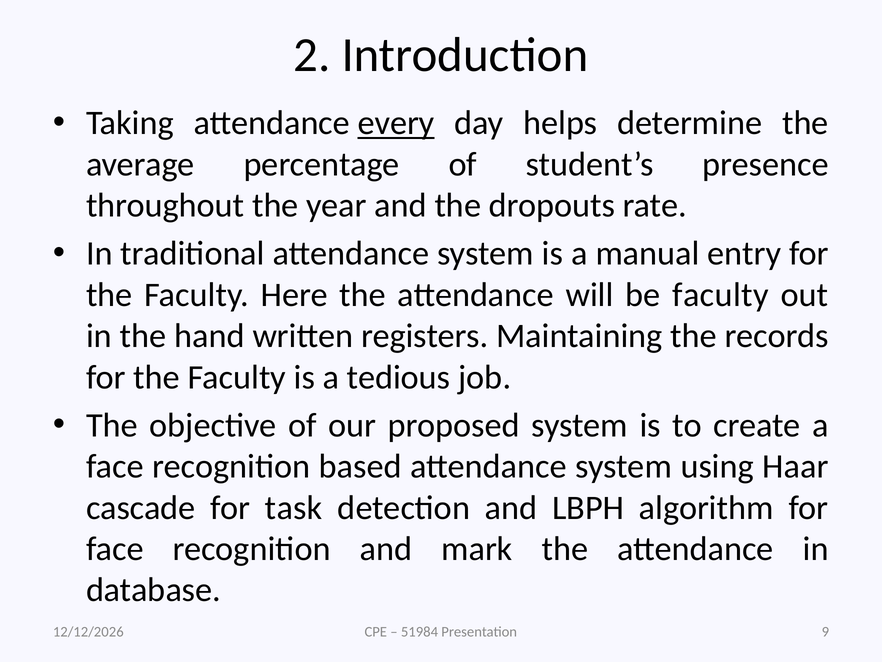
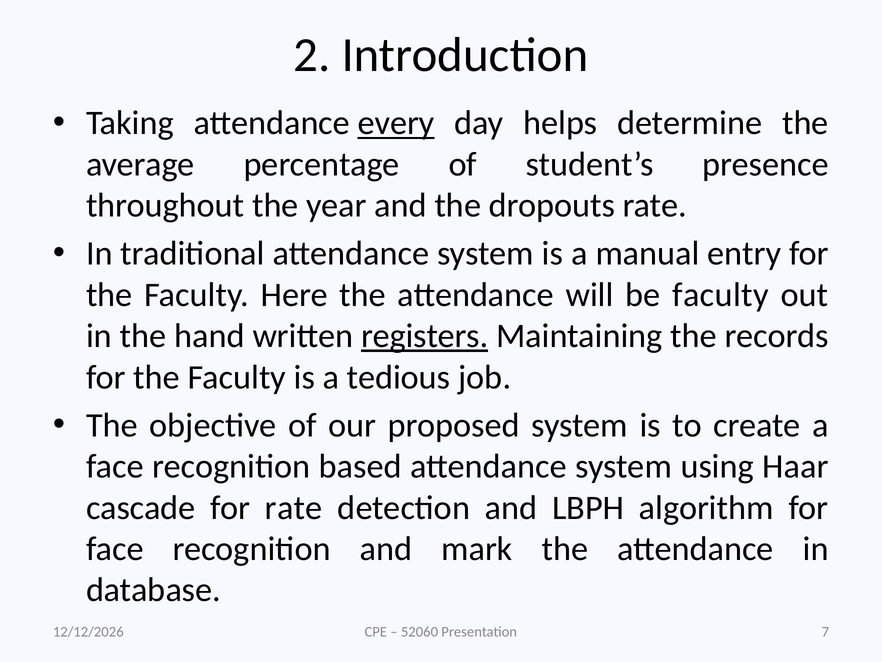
registers underline: none -> present (425, 336)
for task: task -> rate (294, 507)
51984: 51984 -> 52060 (420, 632)
9: 9 -> 7 (825, 632)
